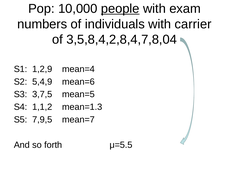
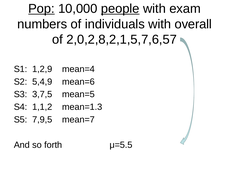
Pop underline: none -> present (41, 9)
carrier: carrier -> overall (193, 24)
3,5,8,4,2,8,4,7,8,04: 3,5,8,4,2,8,4,7,8,04 -> 2,0,2,8,2,1,5,7,6,57 (122, 39)
